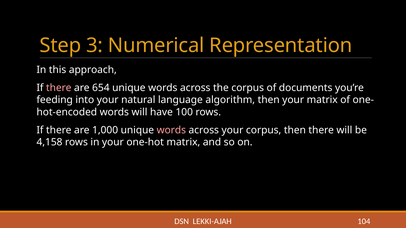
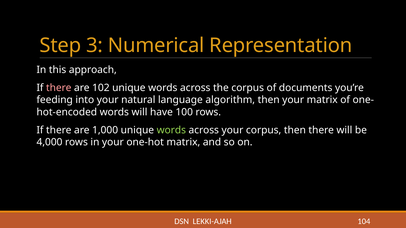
654: 654 -> 102 (101, 88)
words colour: pink -> light green (171, 130)
4,158: 4,158 -> 4,000 (49, 143)
